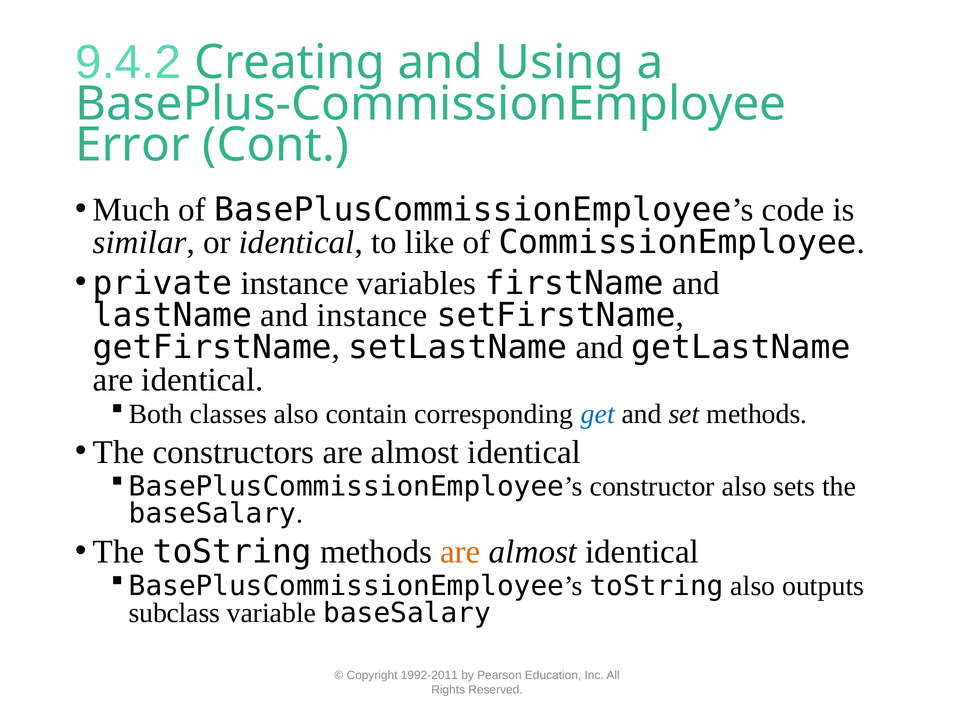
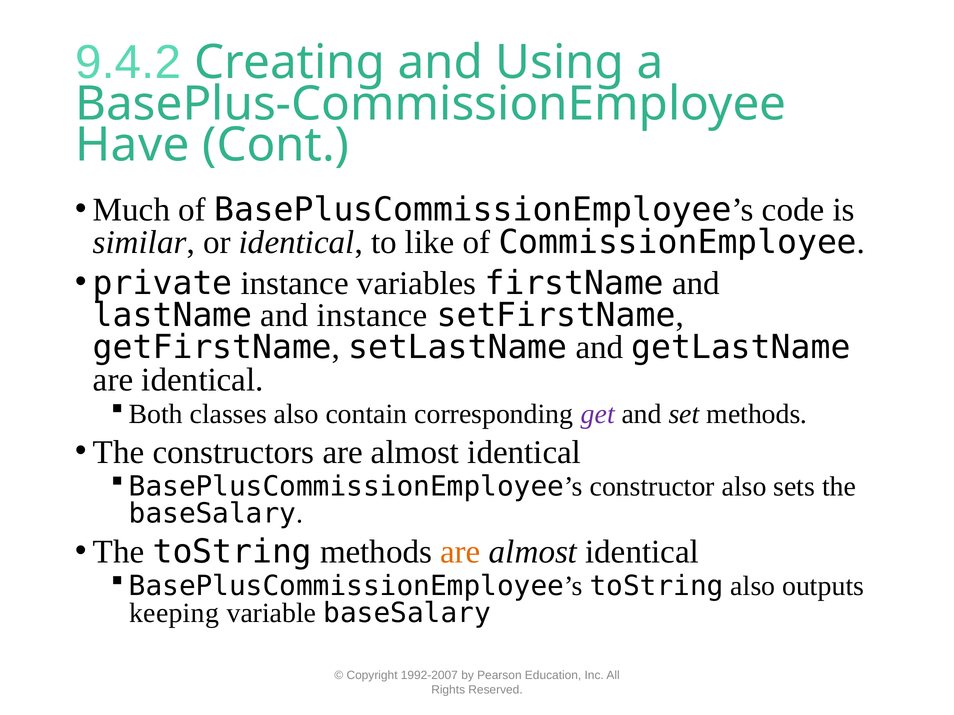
Error: Error -> Have (132, 145)
get colour: blue -> purple (598, 414)
subclass: subclass -> keeping (174, 613)
1992-2011: 1992-2011 -> 1992-2007 (429, 676)
